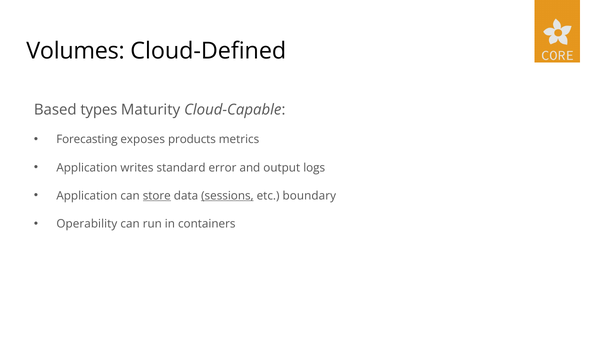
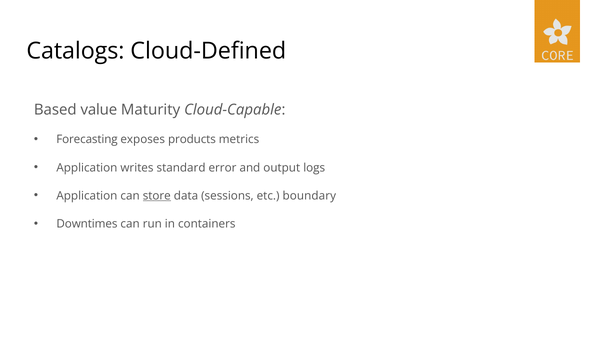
Volumes: Volumes -> Catalogs (75, 51)
types: types -> value (99, 110)
sessions underline: present -> none (227, 195)
Operability: Operability -> Downtimes (87, 223)
